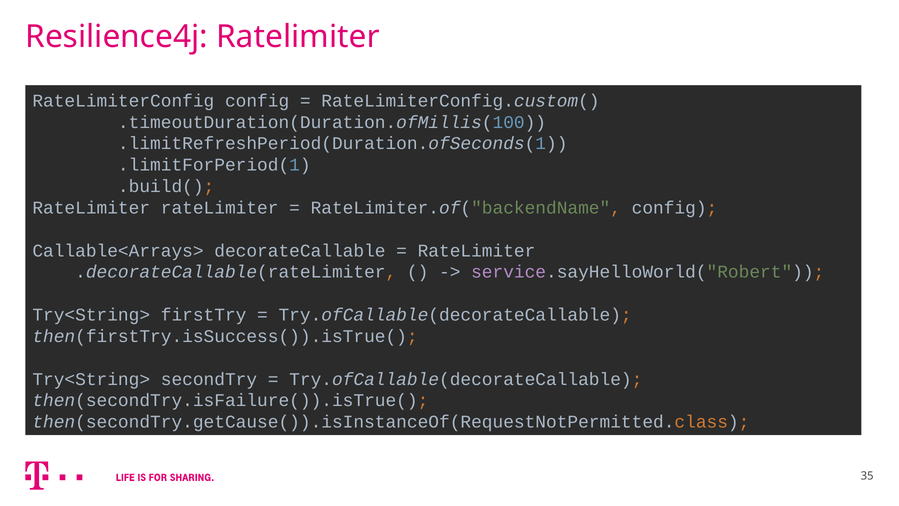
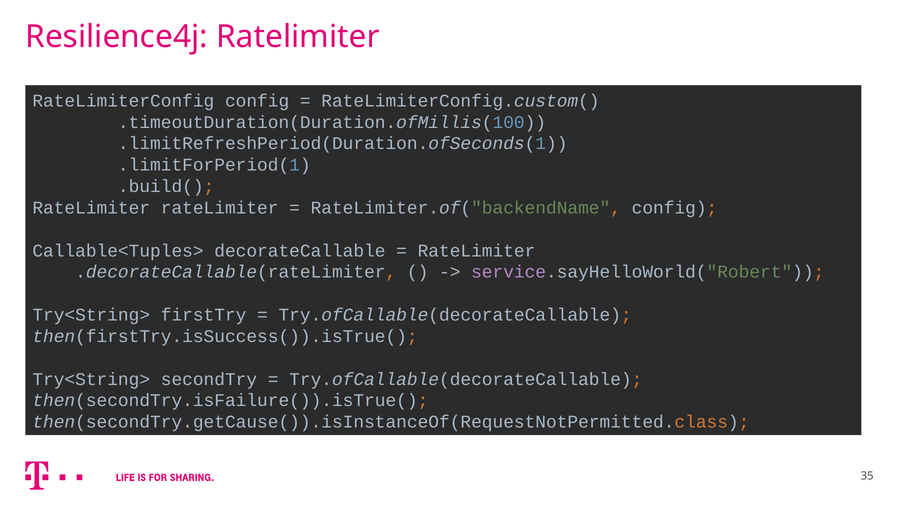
Callable<Arrays>: Callable<Arrays> -> Callable<Tuples> (118, 250)
